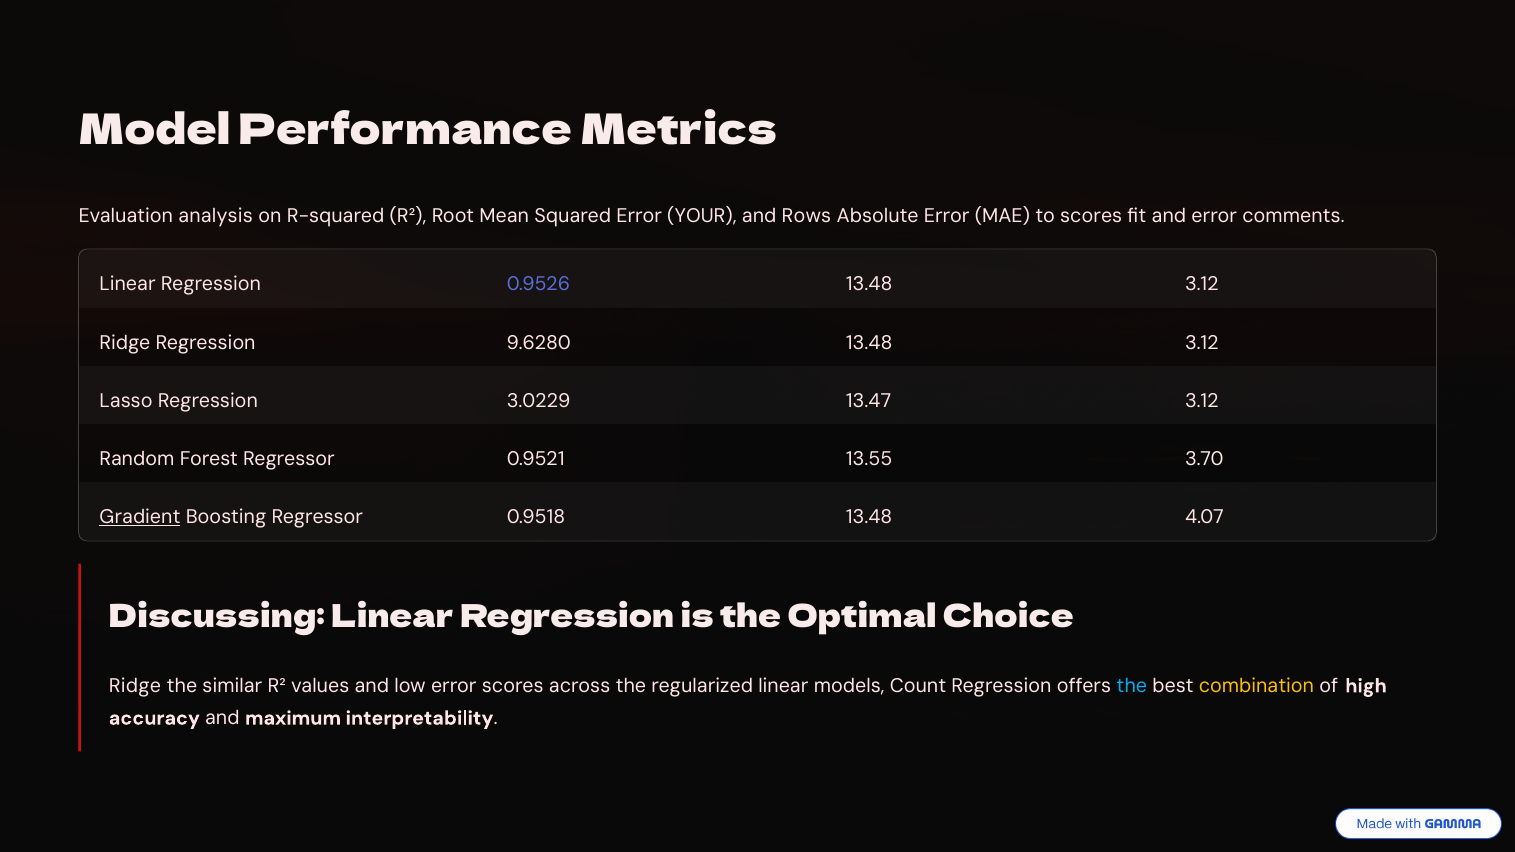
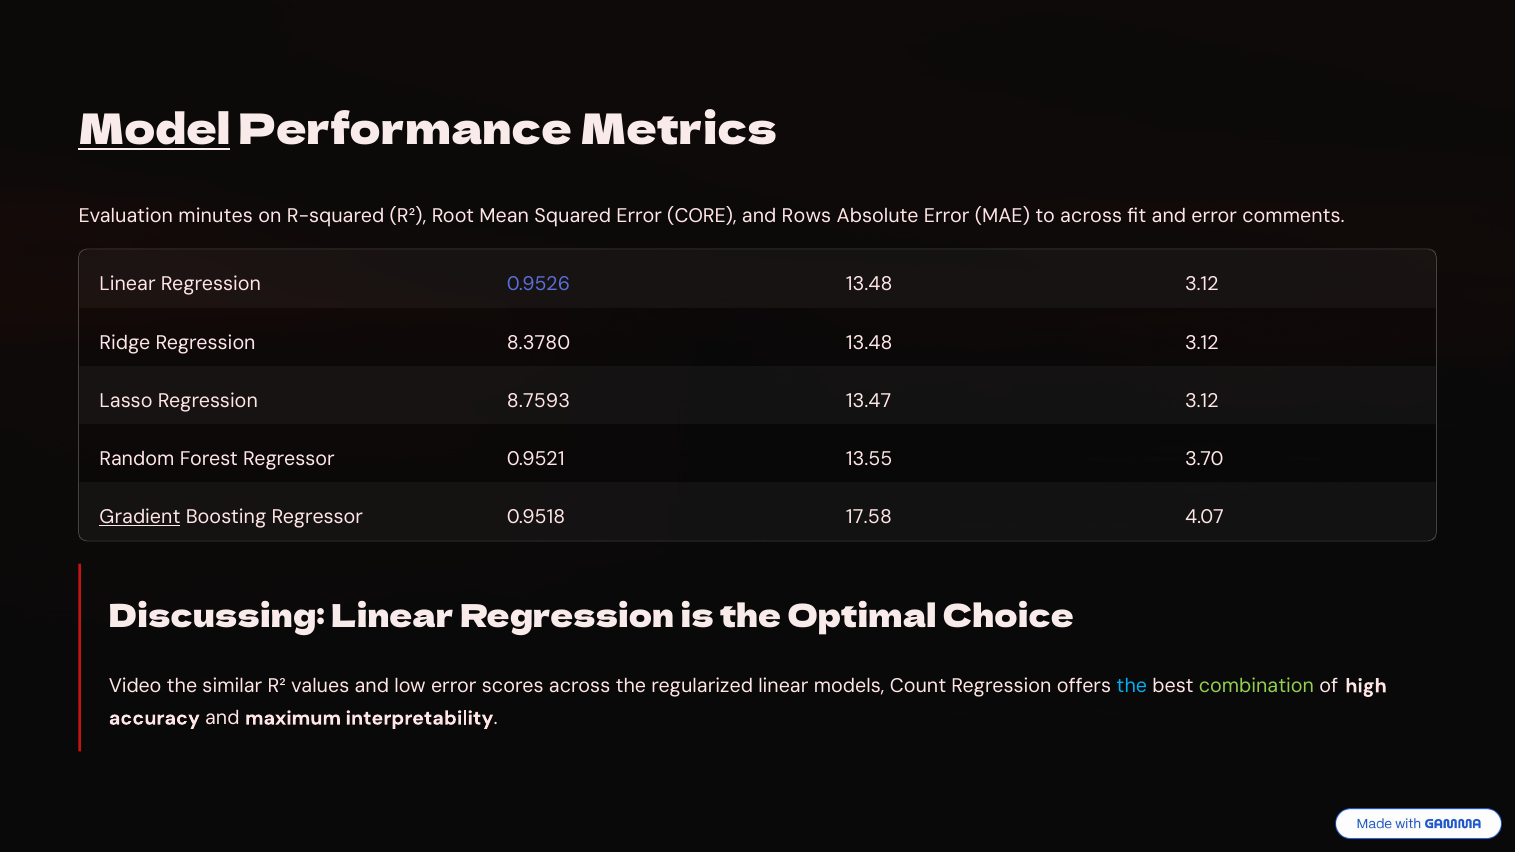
Model underline: none -> present (154, 131)
analysis: analysis -> minutes (216, 216)
YOUR: YOUR -> CORE (702, 216)
to scores: scores -> across (1091, 216)
9.6280: 9.6280 -> 8.3780 (538, 343)
3.0229: 3.0229 -> 8.7593 (538, 401)
0.9518 13.48: 13.48 -> 17.58 (869, 517)
Ridge: Ridge -> Video (135, 686)
combination colour: yellow -> light green (1256, 686)
